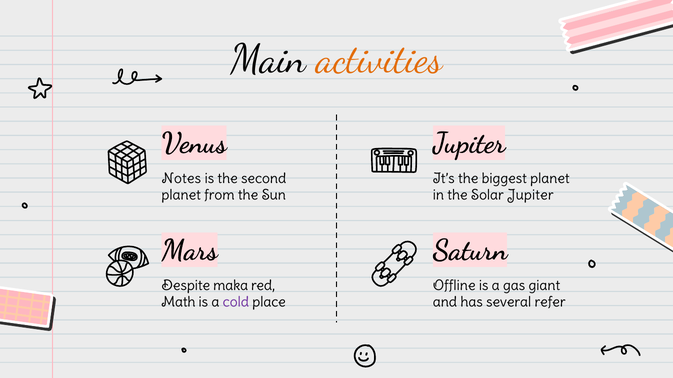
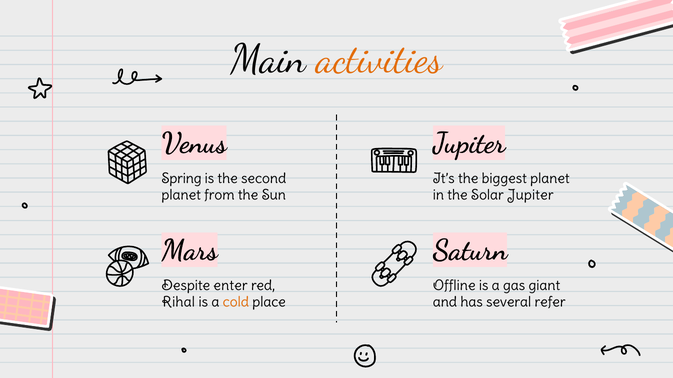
Notes: Notes -> Spring (181, 179)
maka: maka -> enter (231, 286)
Math: Math -> Rihal (178, 303)
cold colour: purple -> orange (236, 303)
